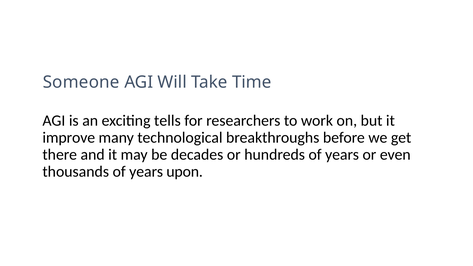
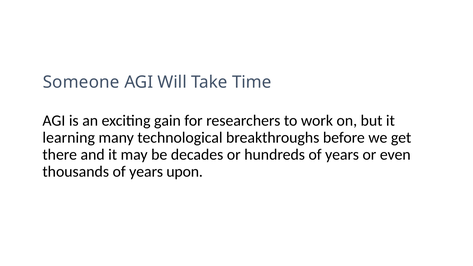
tells: tells -> gain (167, 121)
improve: improve -> learning (69, 138)
